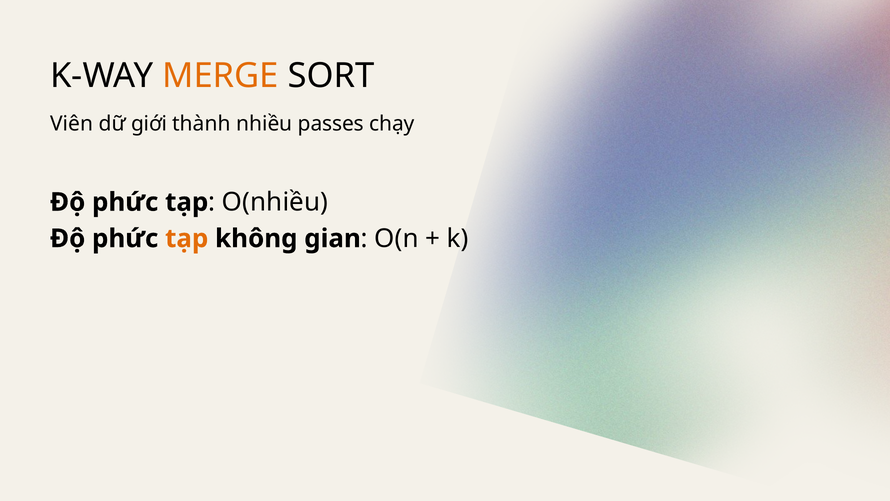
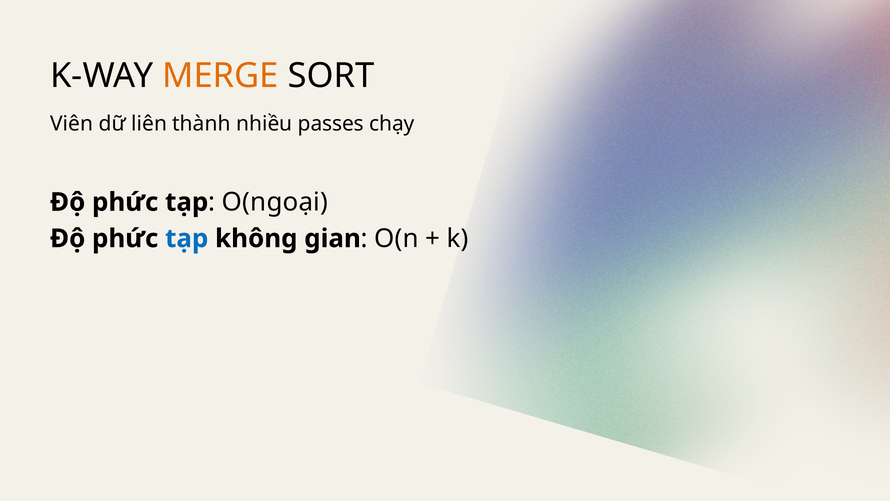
giới: giới -> liên (149, 124)
O(nhiều: O(nhiều -> O(ngoại (275, 202)
tạp colour: orange -> blue (187, 238)
